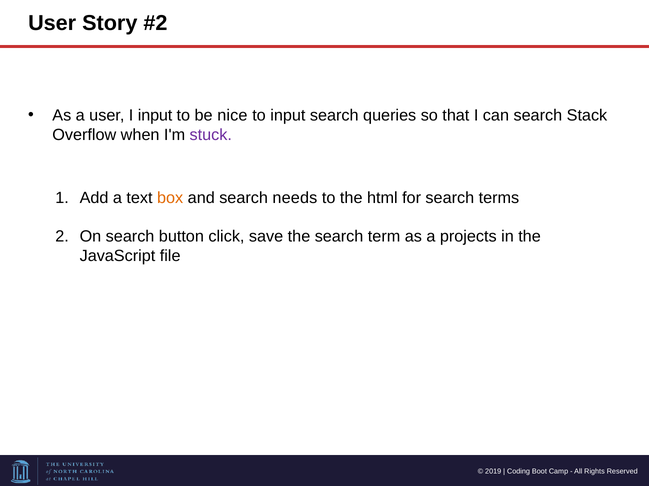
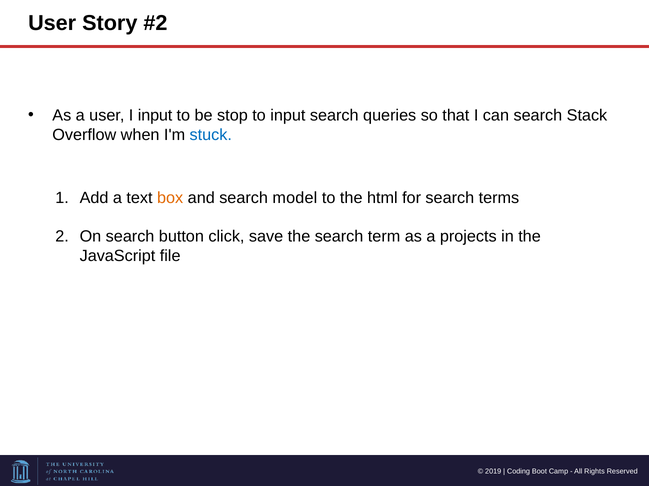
nice: nice -> stop (232, 115)
stuck colour: purple -> blue (211, 135)
needs: needs -> model (295, 198)
